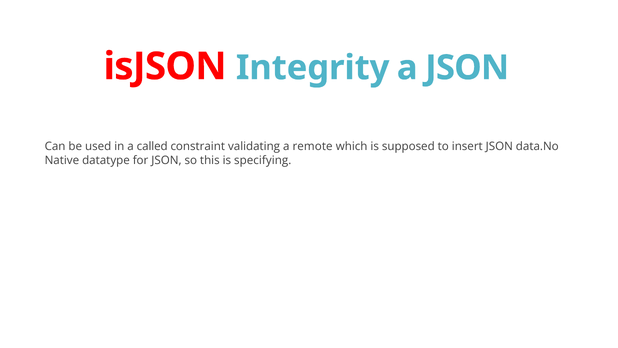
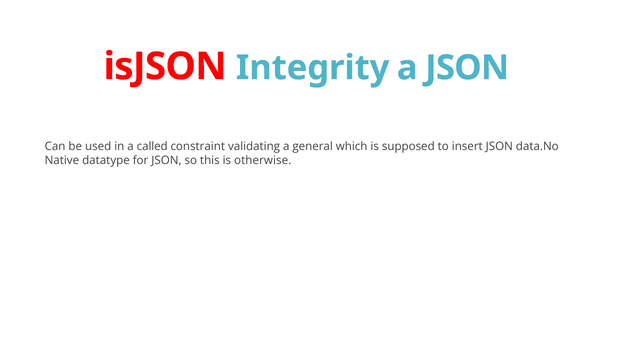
remote: remote -> general (313, 146)
specifying: specifying -> otherwise (263, 160)
